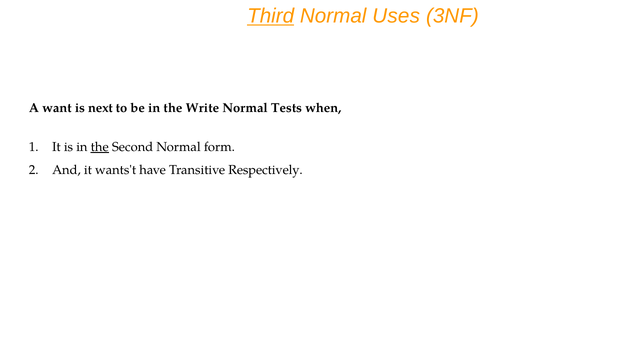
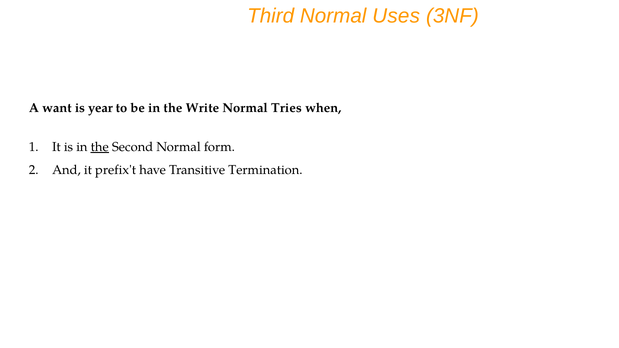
Third underline: present -> none (271, 16)
next: next -> year (100, 108)
Tests: Tests -> Tries (286, 108)
wants't: wants't -> prefix't (116, 170)
Respectively: Respectively -> Termination (265, 170)
